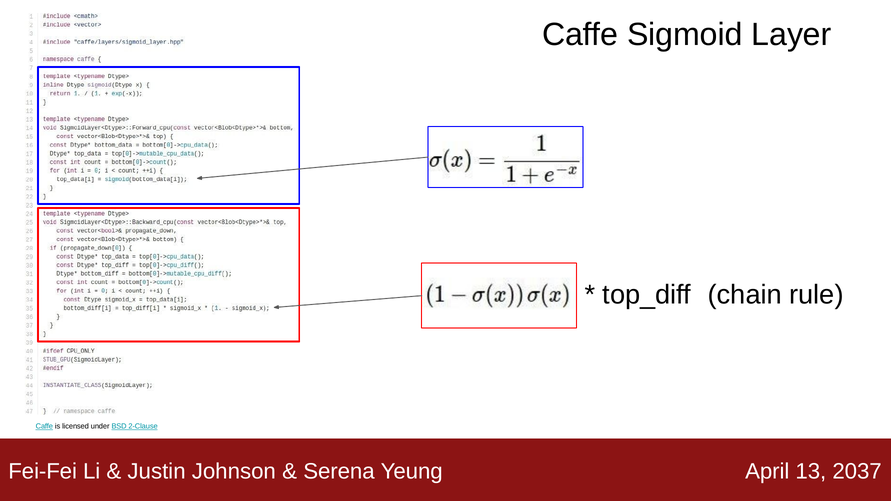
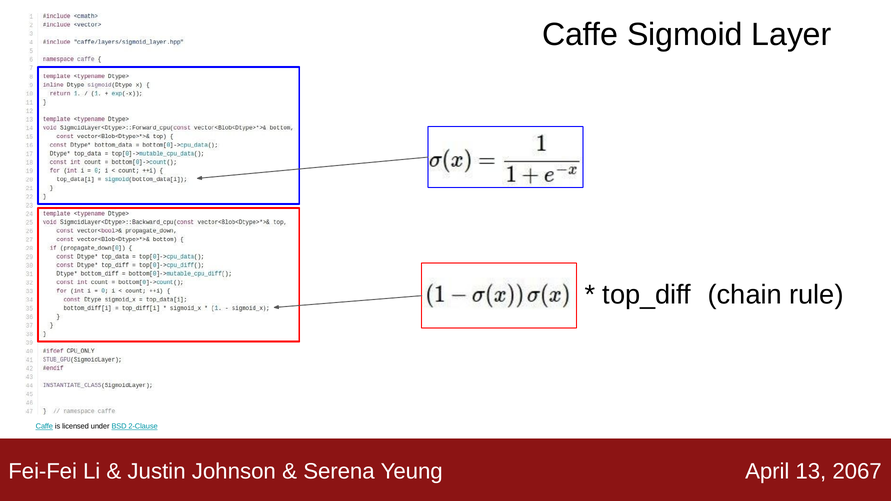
2037: 2037 -> 2067 (857, 471)
